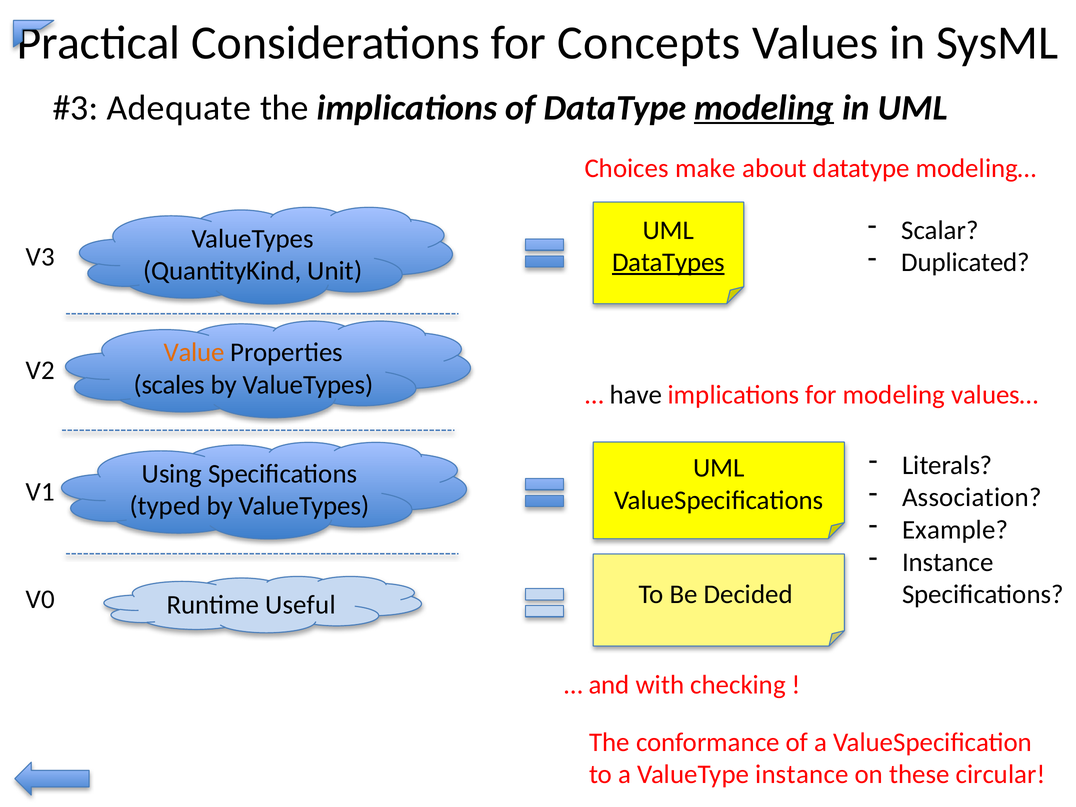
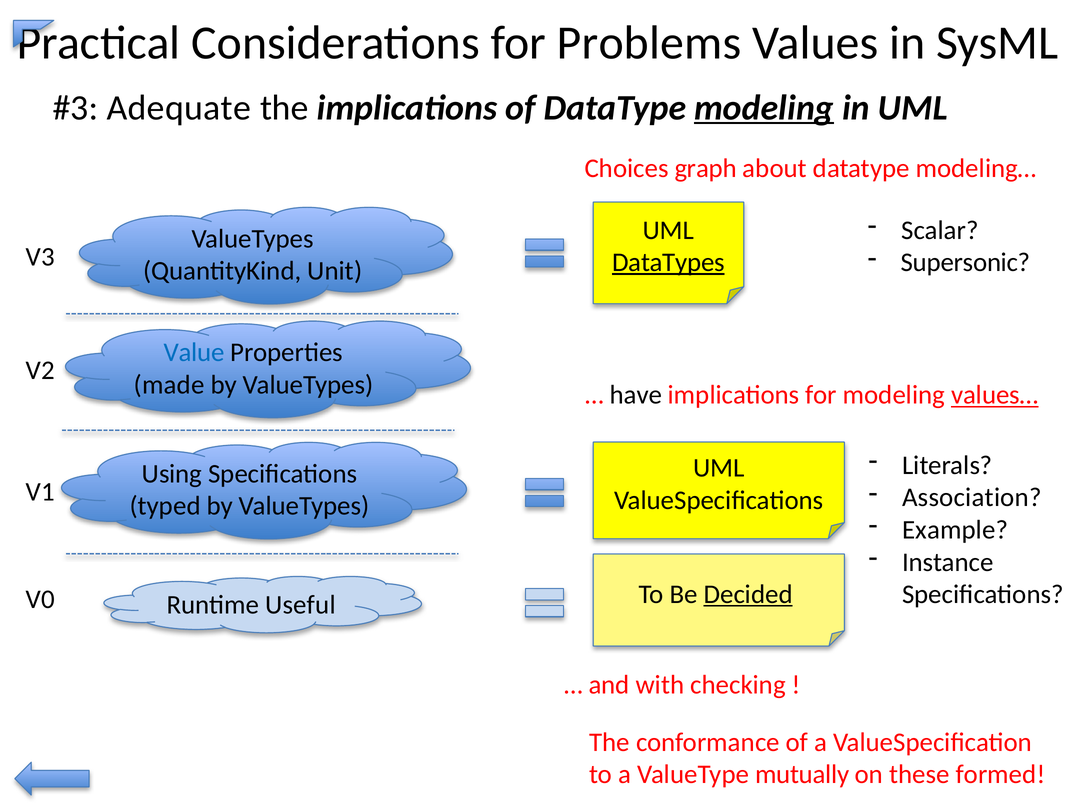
Concepts: Concepts -> Problems (649, 43)
make: make -> graph (706, 168)
Duplicated: Duplicated -> Supersonic (966, 263)
Value colour: orange -> blue (194, 353)
scales: scales -> made (169, 385)
values… underline: none -> present (995, 395)
Decided underline: none -> present (748, 594)
ValueType instance: instance -> mutually (802, 775)
circular: circular -> formed (1000, 775)
